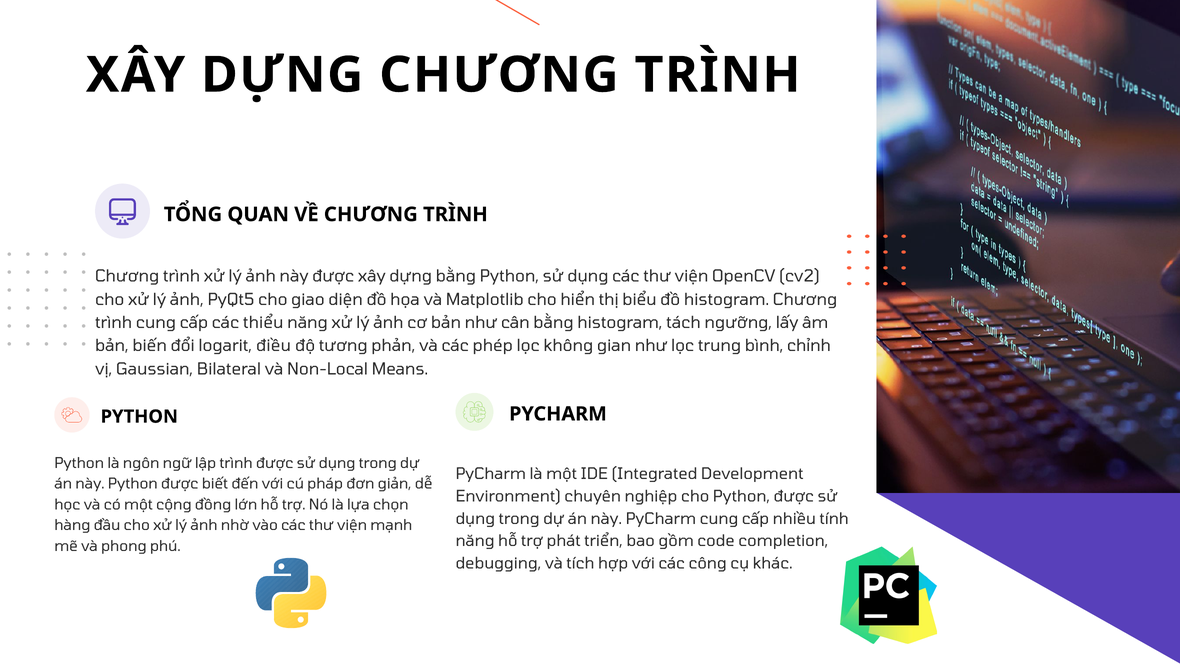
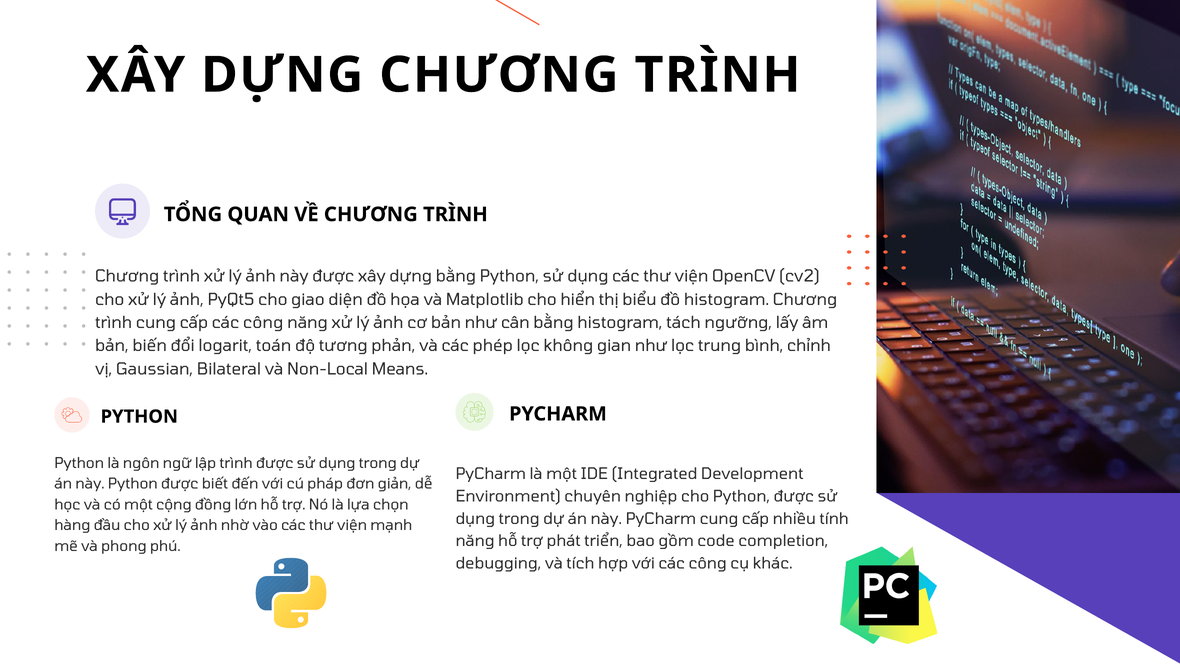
cấp các thiểu: thiểu -> công (263, 323)
điều: điều -> toán (274, 346)
